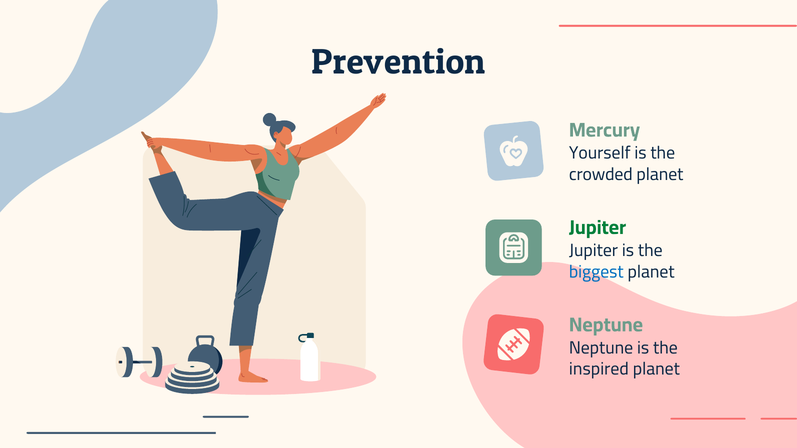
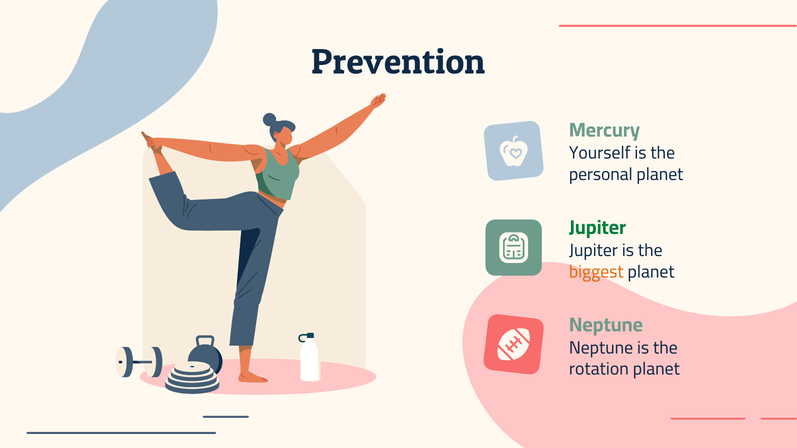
crowded: crowded -> personal (601, 174)
biggest colour: blue -> orange (596, 272)
inspired: inspired -> rotation (599, 369)
